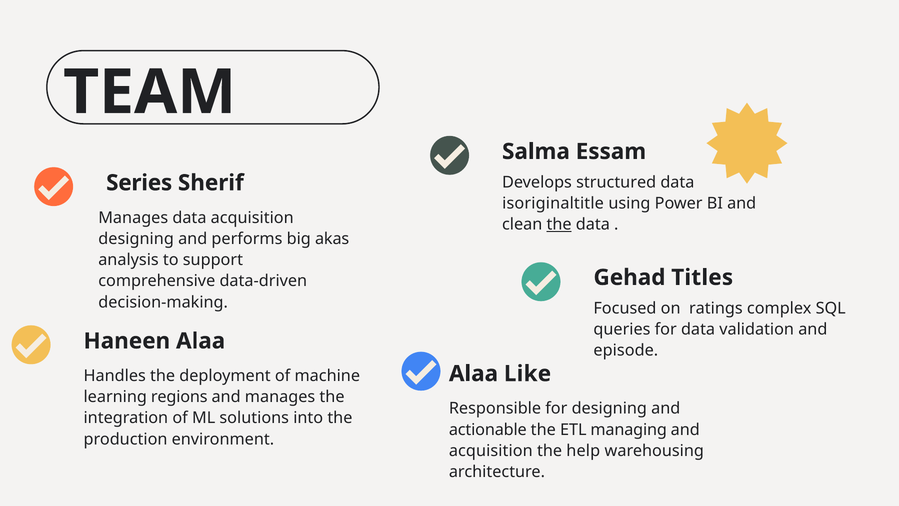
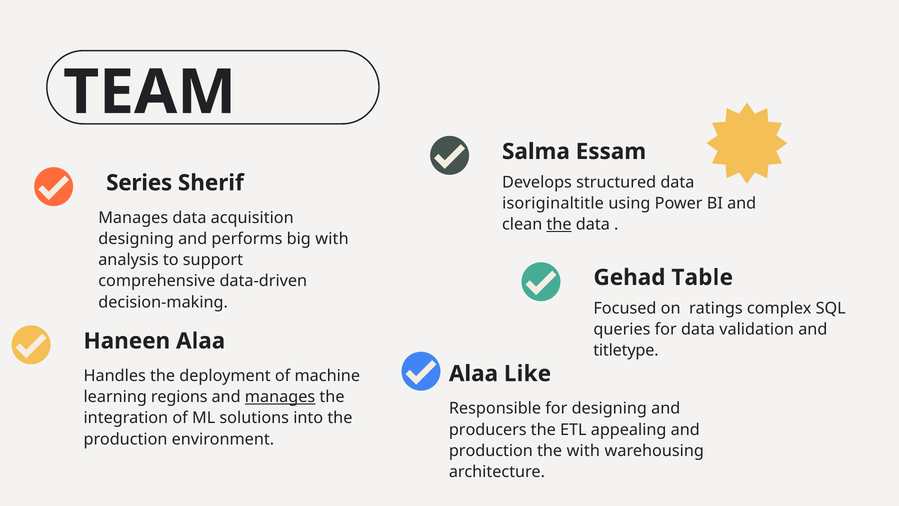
big akas: akas -> with (332, 239)
Titles: Titles -> Table (702, 277)
episode: episode -> titletype (626, 350)
manages underline: none -> present (280, 397)
actionable: actionable -> producers (488, 429)
managing: managing -> appealing (629, 429)
acquisition: acquisition -> production (491, 451)
the help: help -> with (583, 451)
